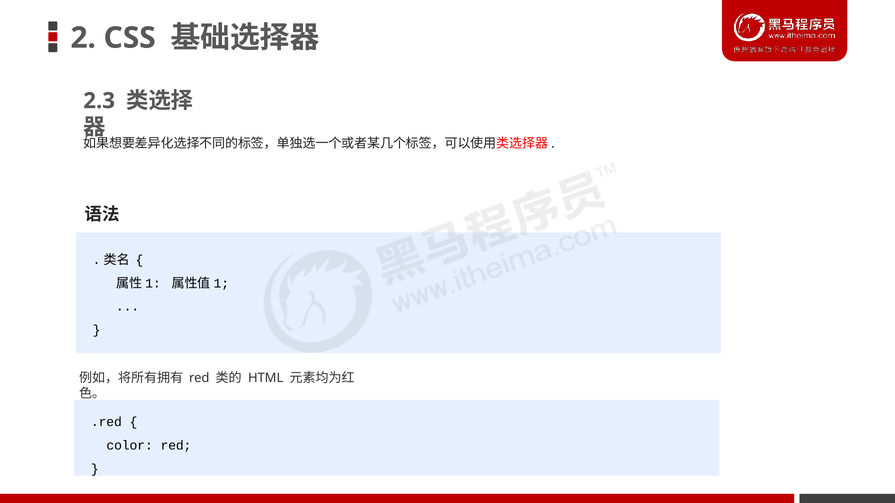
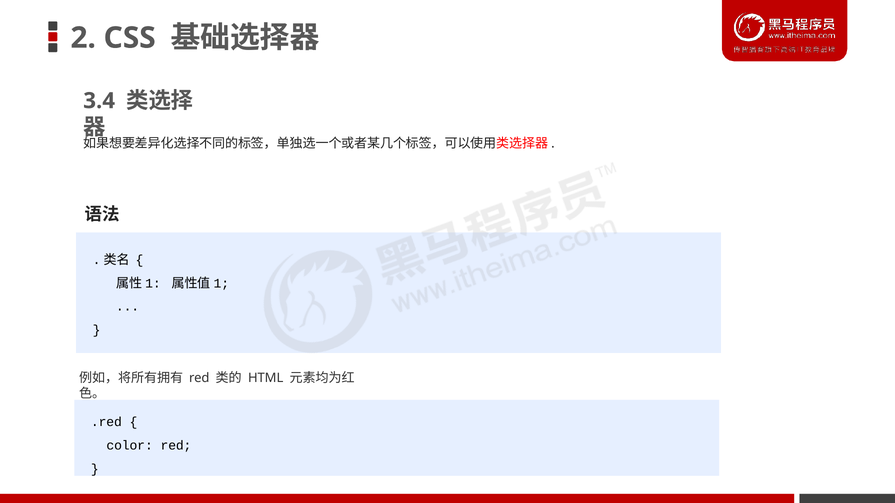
2.3: 2.3 -> 3.4 (99, 101)
